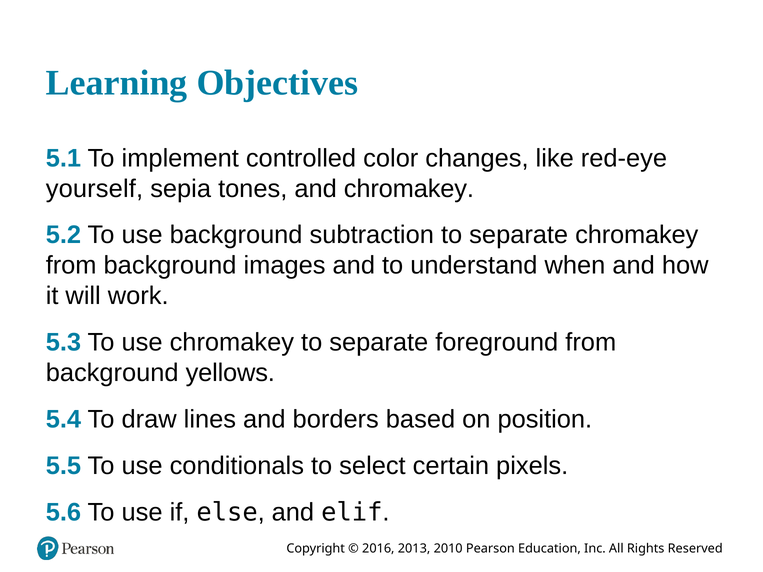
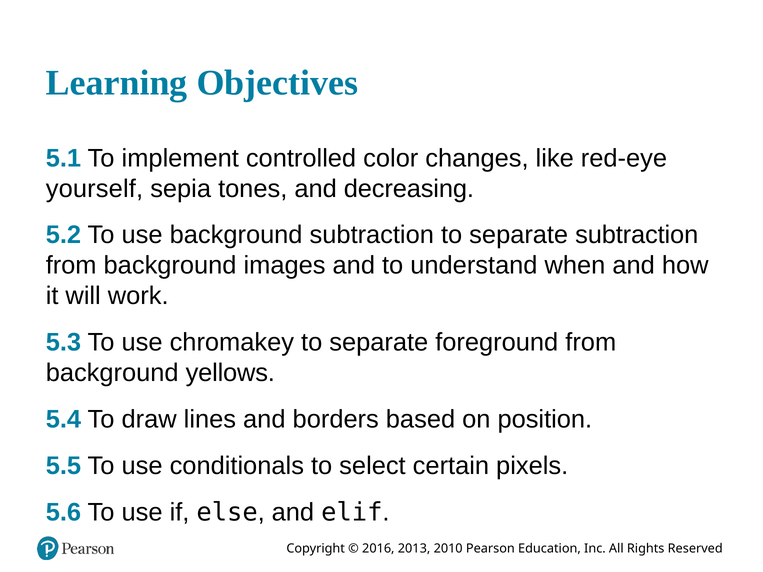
and chromakey: chromakey -> decreasing (409, 189)
separate chromakey: chromakey -> subtraction (637, 235)
